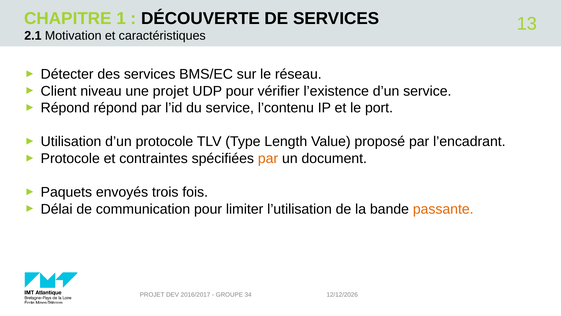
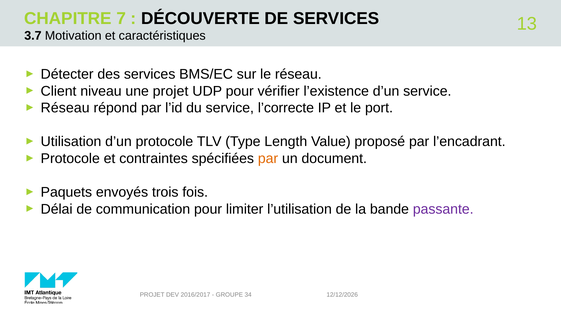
1: 1 -> 7 (121, 19)
2.1: 2.1 -> 3.7 (33, 36)
Répond: Répond -> Réseau (65, 108)
l’contenu: l’contenu -> l’correcte (286, 108)
passante colour: orange -> purple (443, 209)
